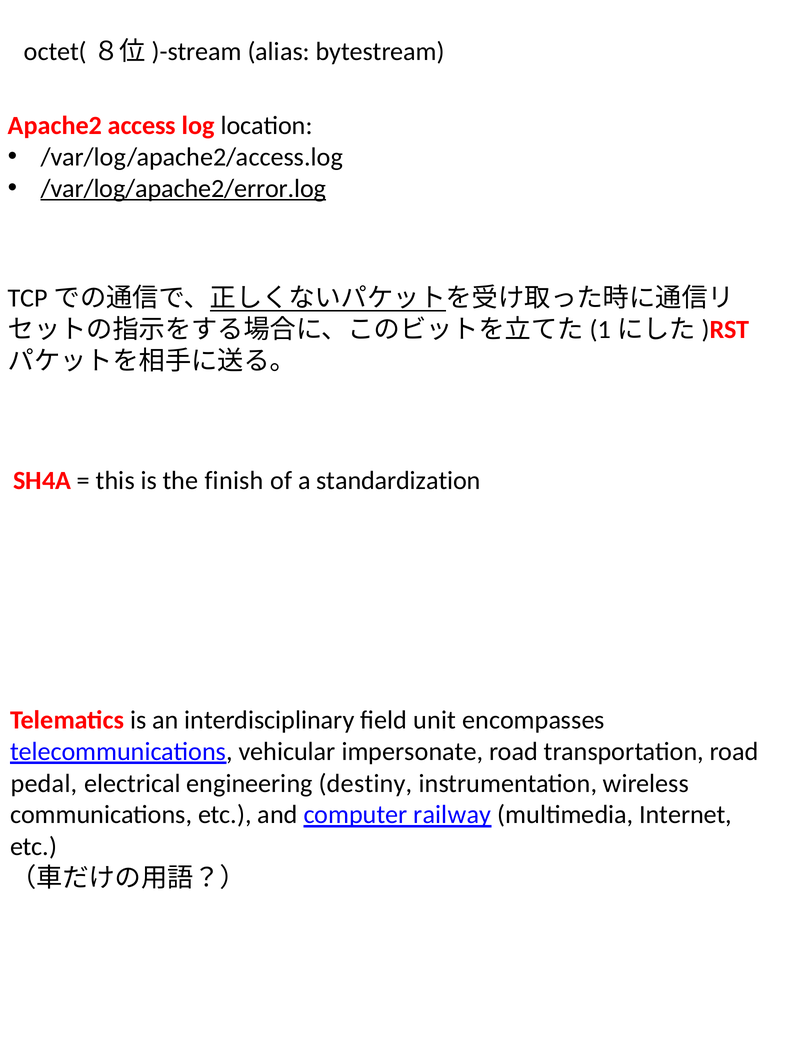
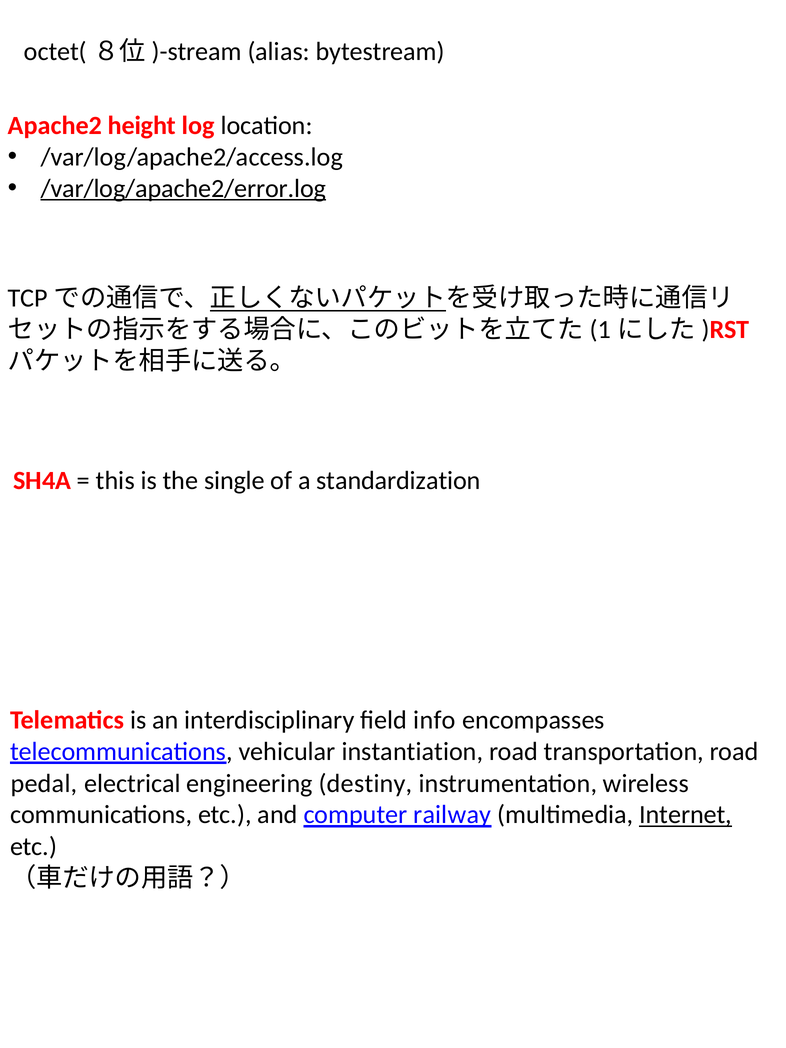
access: access -> height (142, 126)
finish: finish -> single (234, 481)
unit: unit -> info (435, 720)
impersonate: impersonate -> instantiation (412, 751)
Internet underline: none -> present (686, 815)
